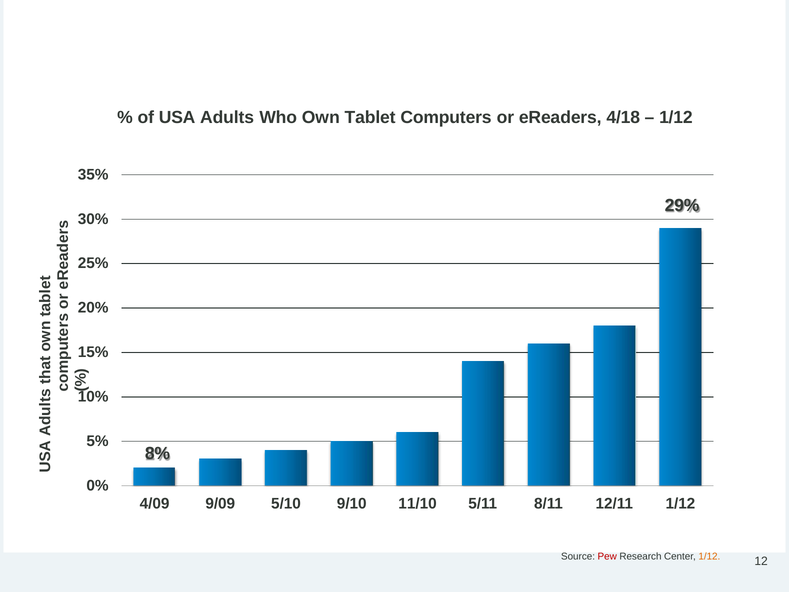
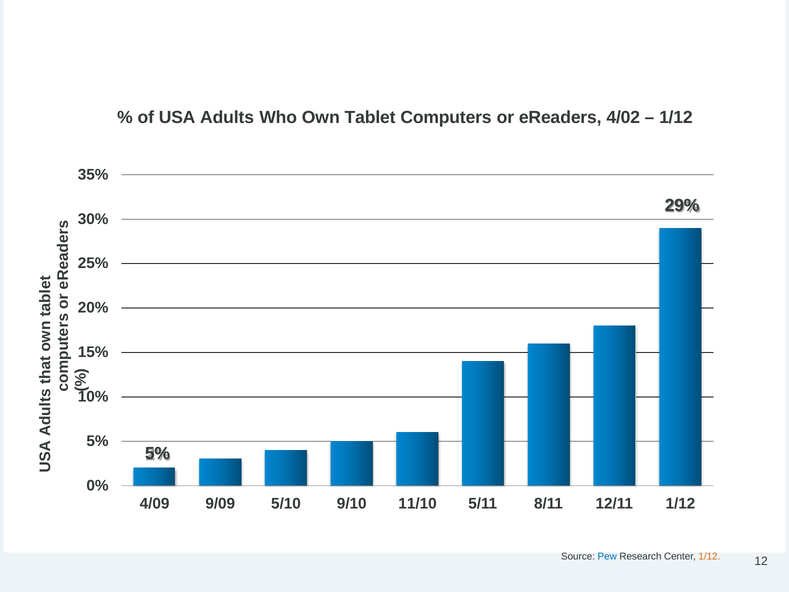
4/18: 4/18 -> 4/02 (623, 118)
8%: 8% -> 5% (157, 453)
Pew colour: red -> blue (607, 556)
